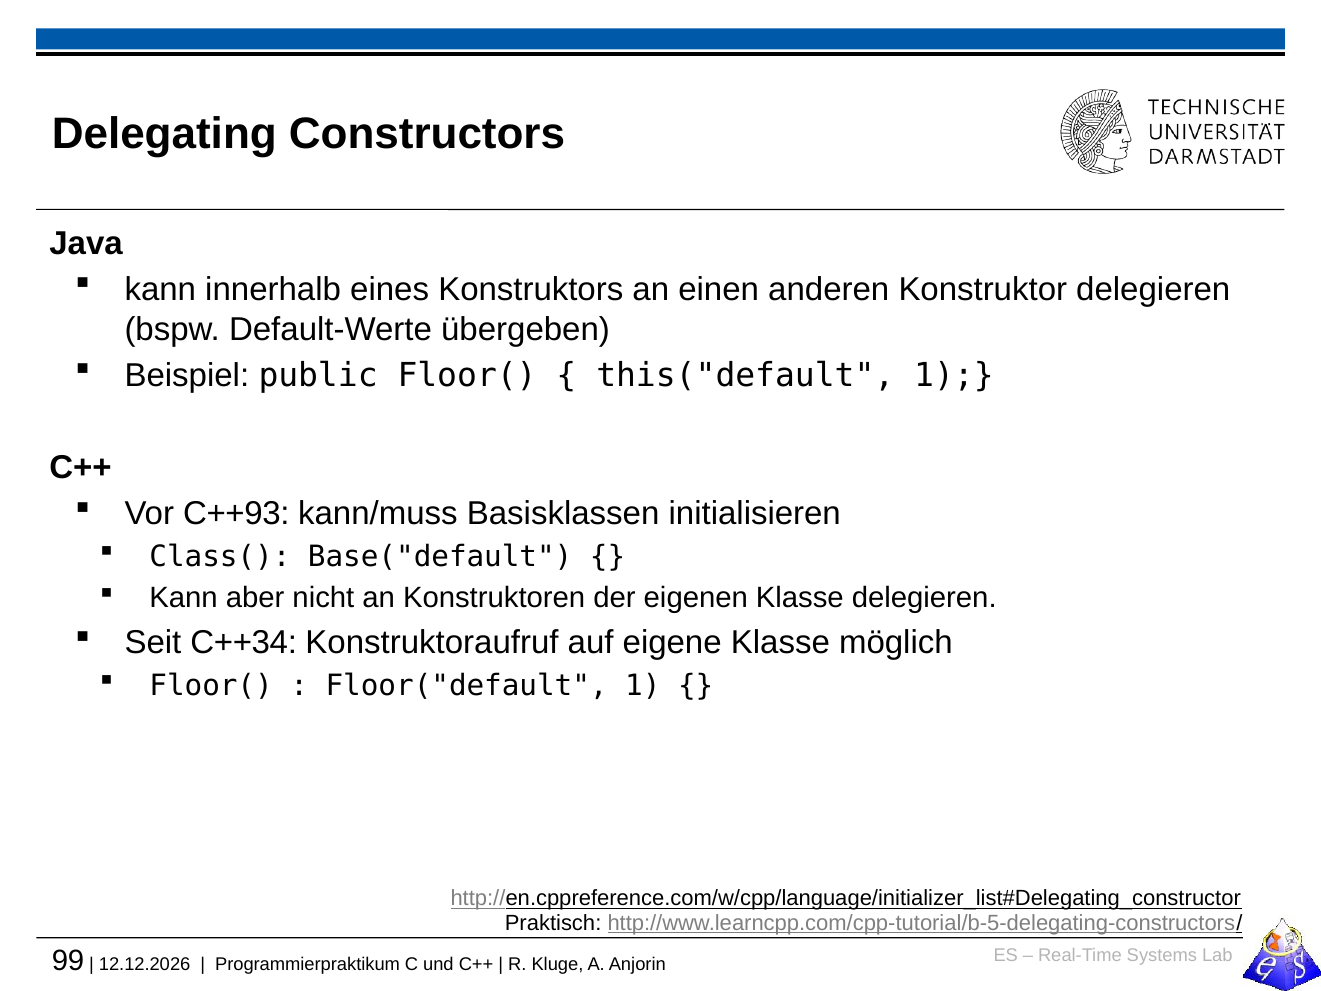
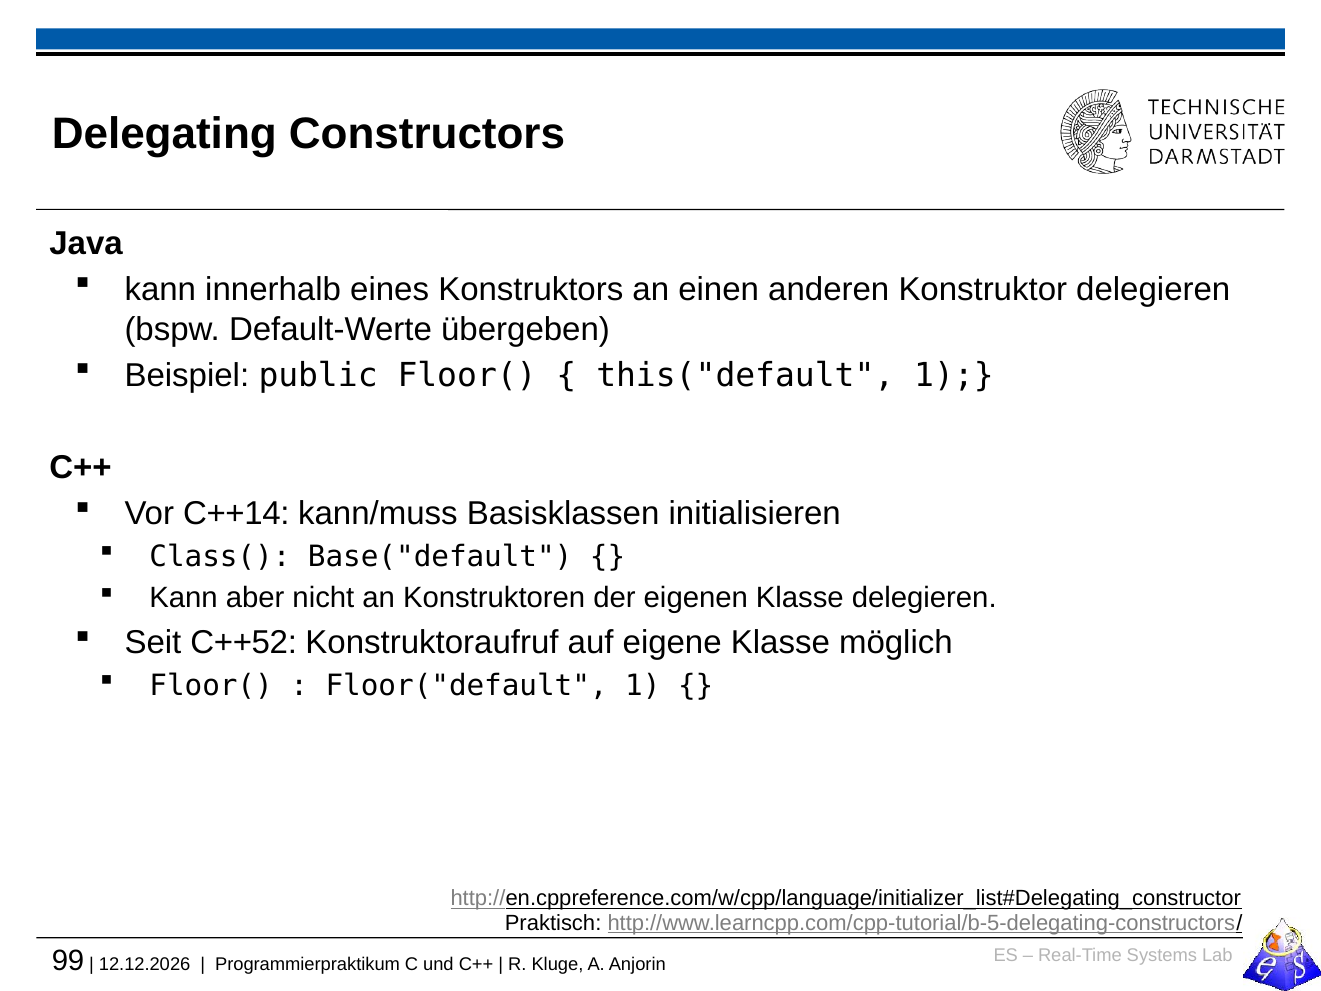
C++93: C++93 -> C++14 (236, 514)
C++34: C++34 -> C++52 (244, 642)
